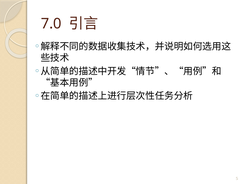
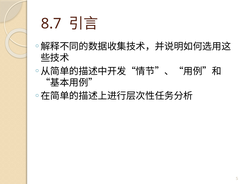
7.0: 7.0 -> 8.7 (51, 24)
